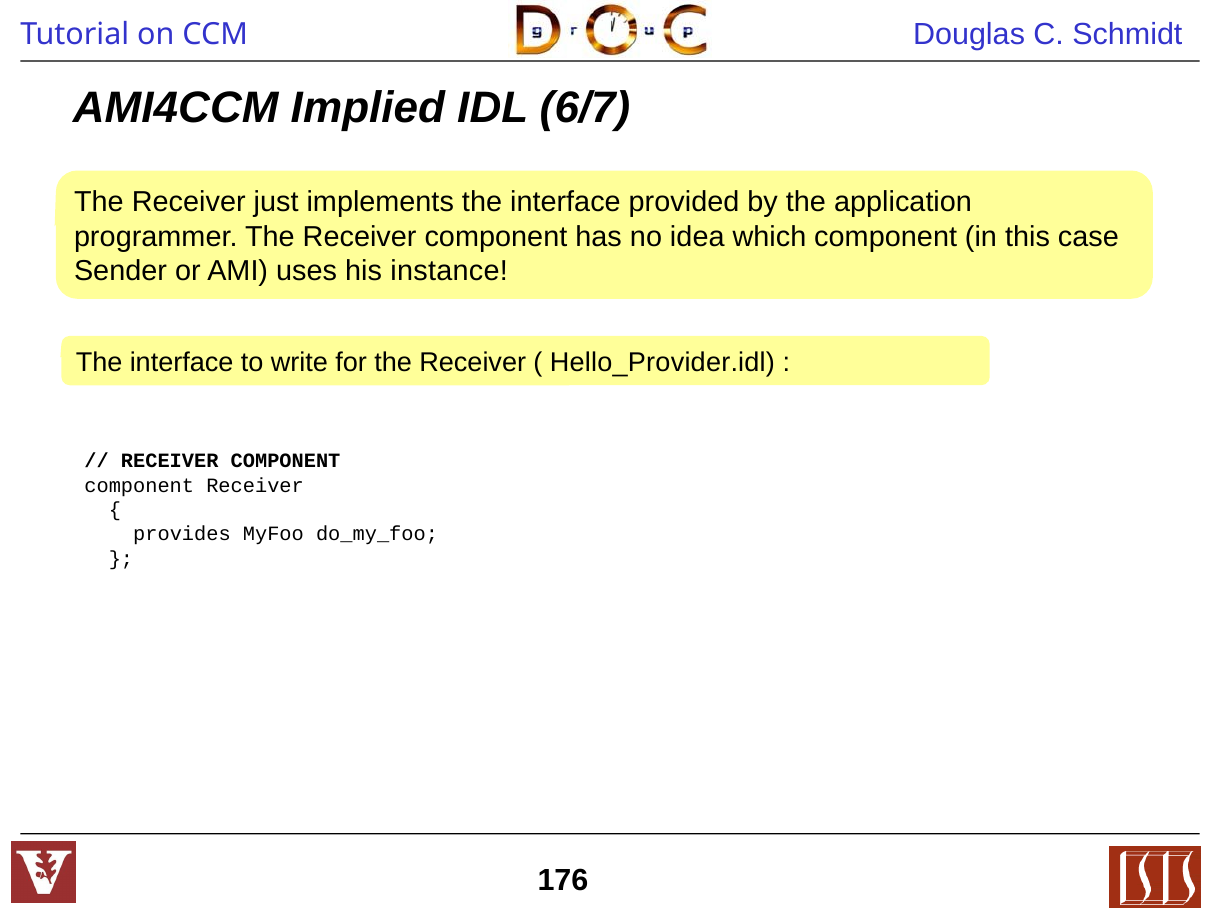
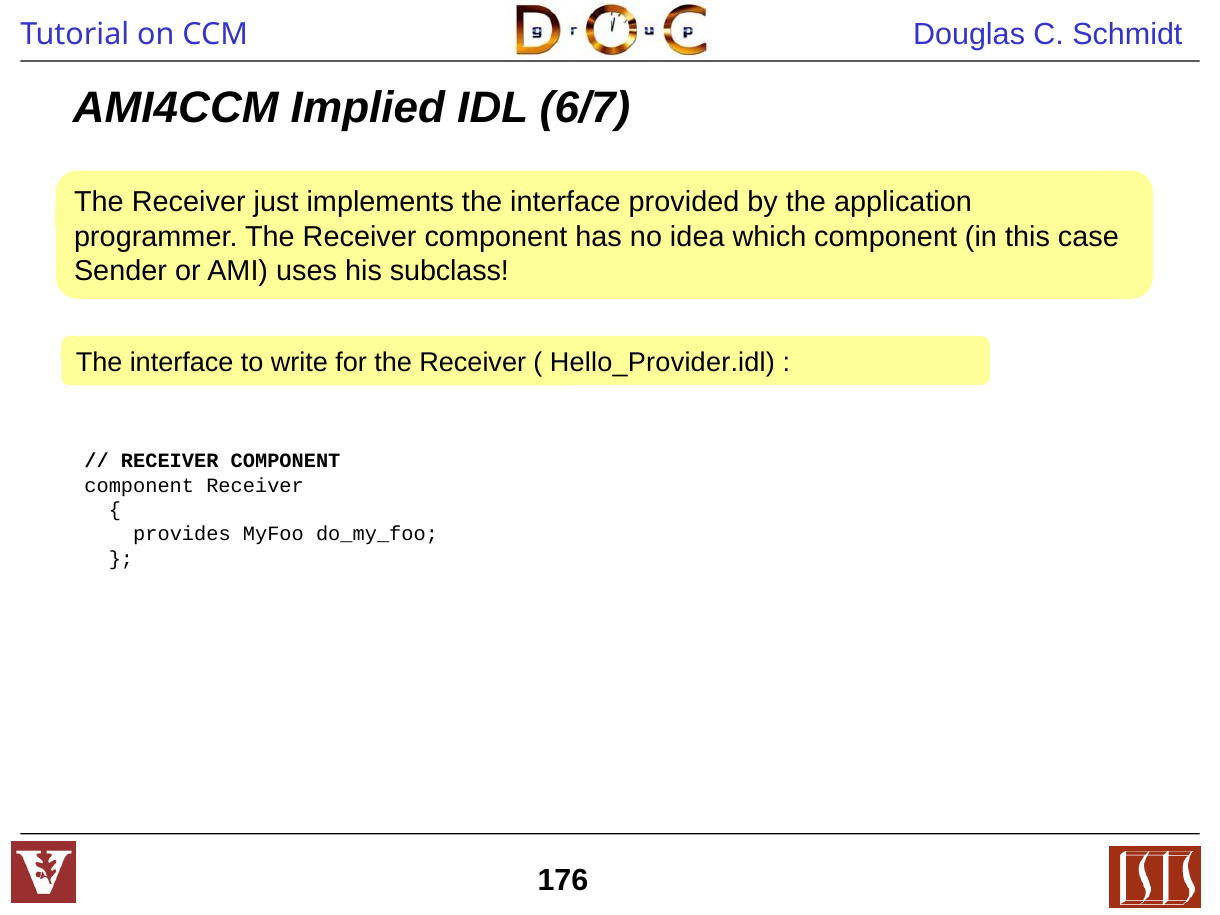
instance: instance -> subclass (449, 271)
